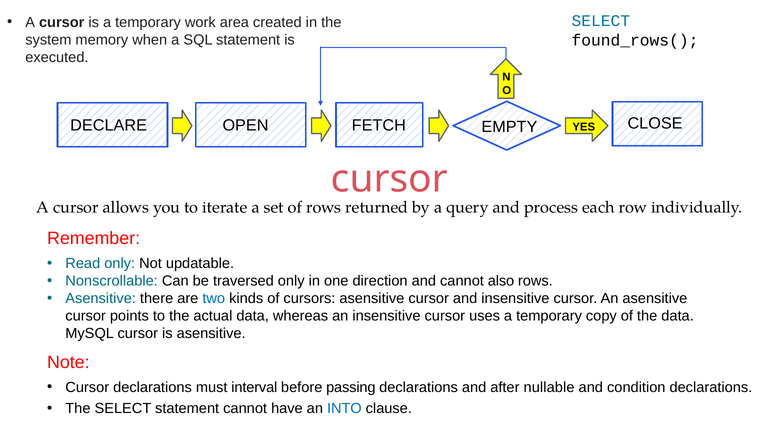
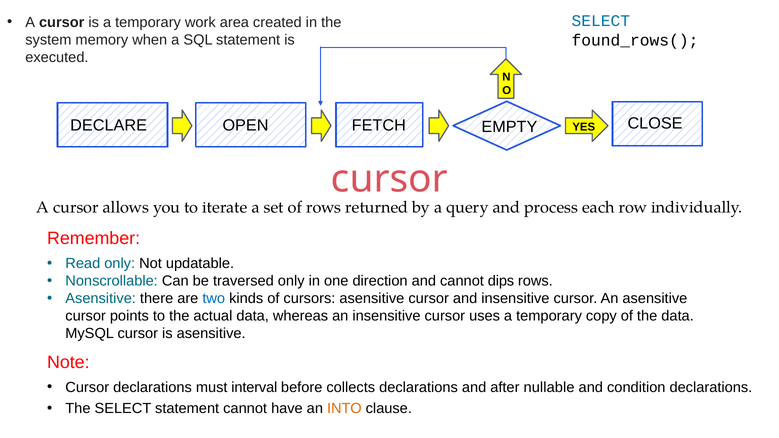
also: also -> dips (501, 281)
passing: passing -> collects (351, 387)
INTO colour: blue -> orange (344, 409)
